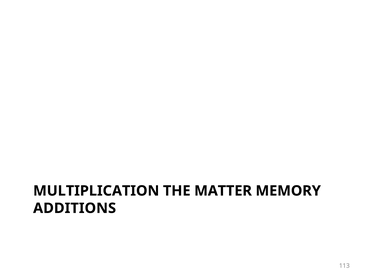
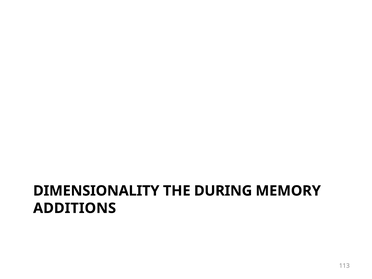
MULTIPLICATION: MULTIPLICATION -> DIMENSIONALITY (96, 191)
MATTER: MATTER -> DURING (223, 191)
